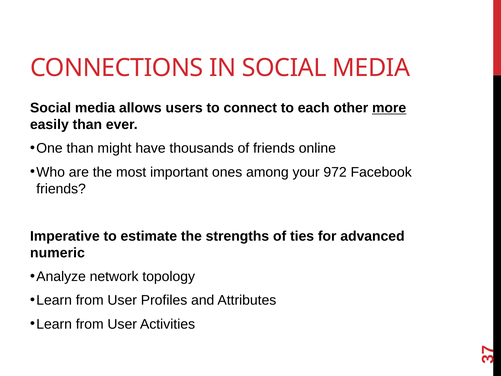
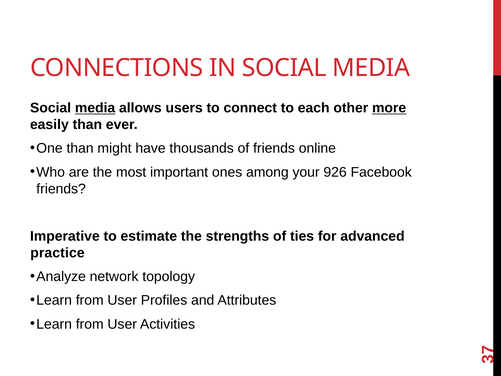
media underline: none -> present (95, 108)
972: 972 -> 926 (335, 172)
numeric: numeric -> practice (57, 253)
